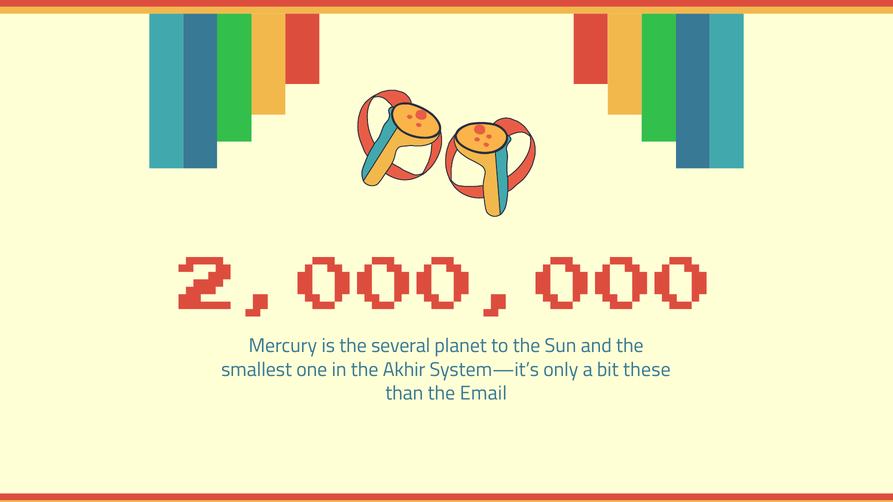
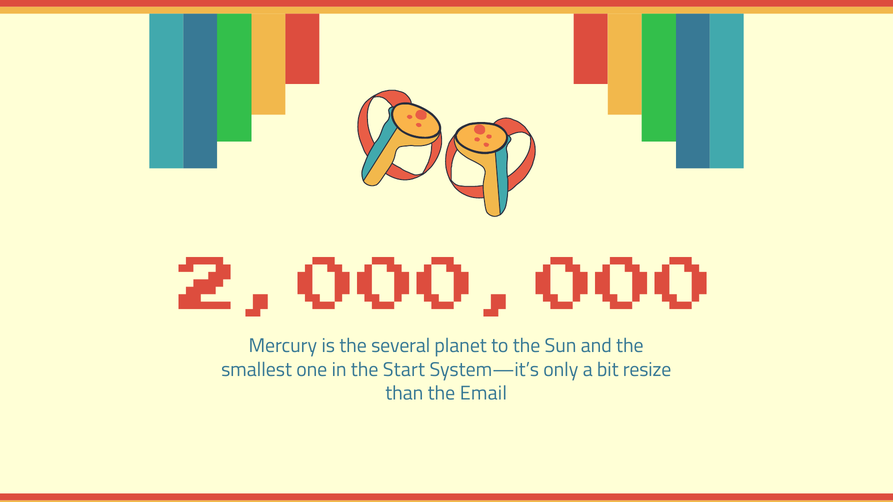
Akhir: Akhir -> Start (404, 370)
these: these -> resize (647, 370)
